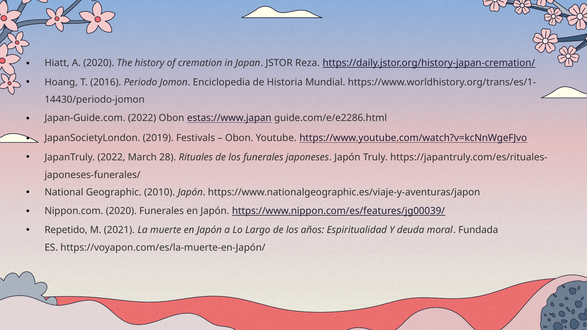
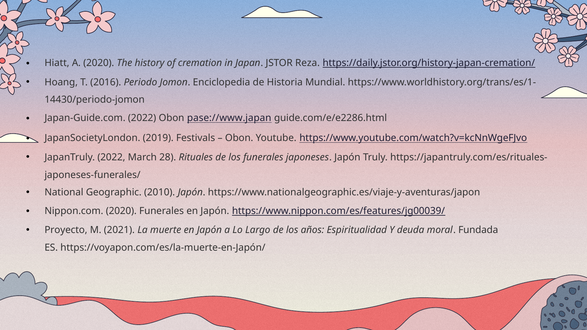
estas://www.japan: estas://www.japan -> pase://www.japan (229, 118)
Repetido: Repetido -> Proyecto (66, 230)
